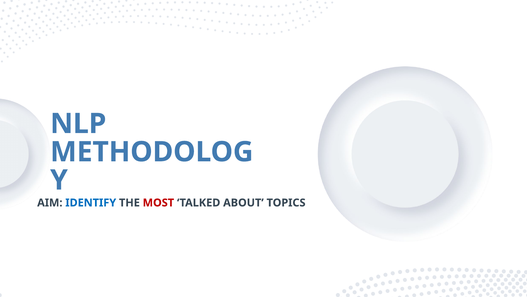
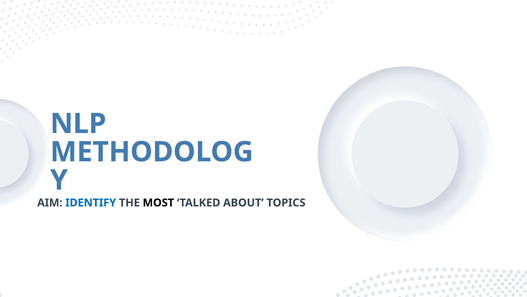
MOST colour: red -> black (158, 202)
